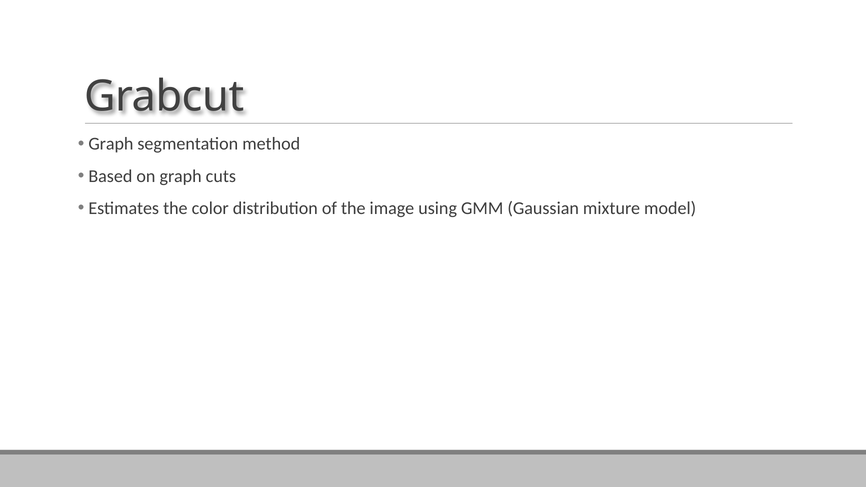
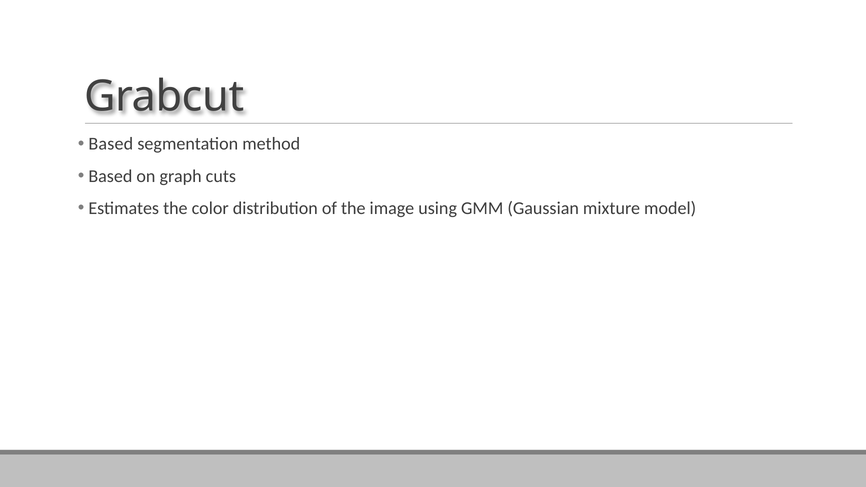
Graph: Graph -> Based (111, 144)
